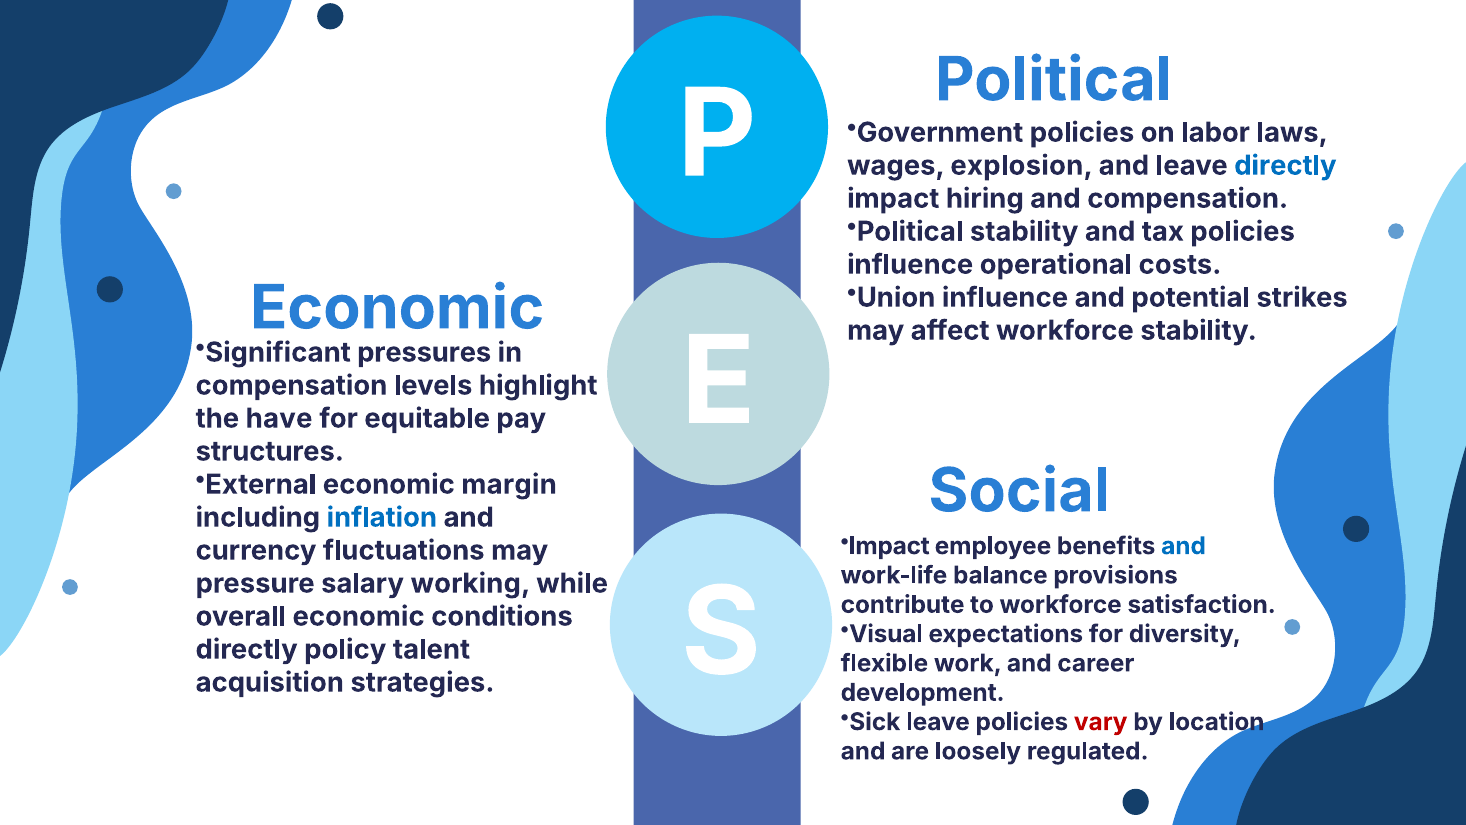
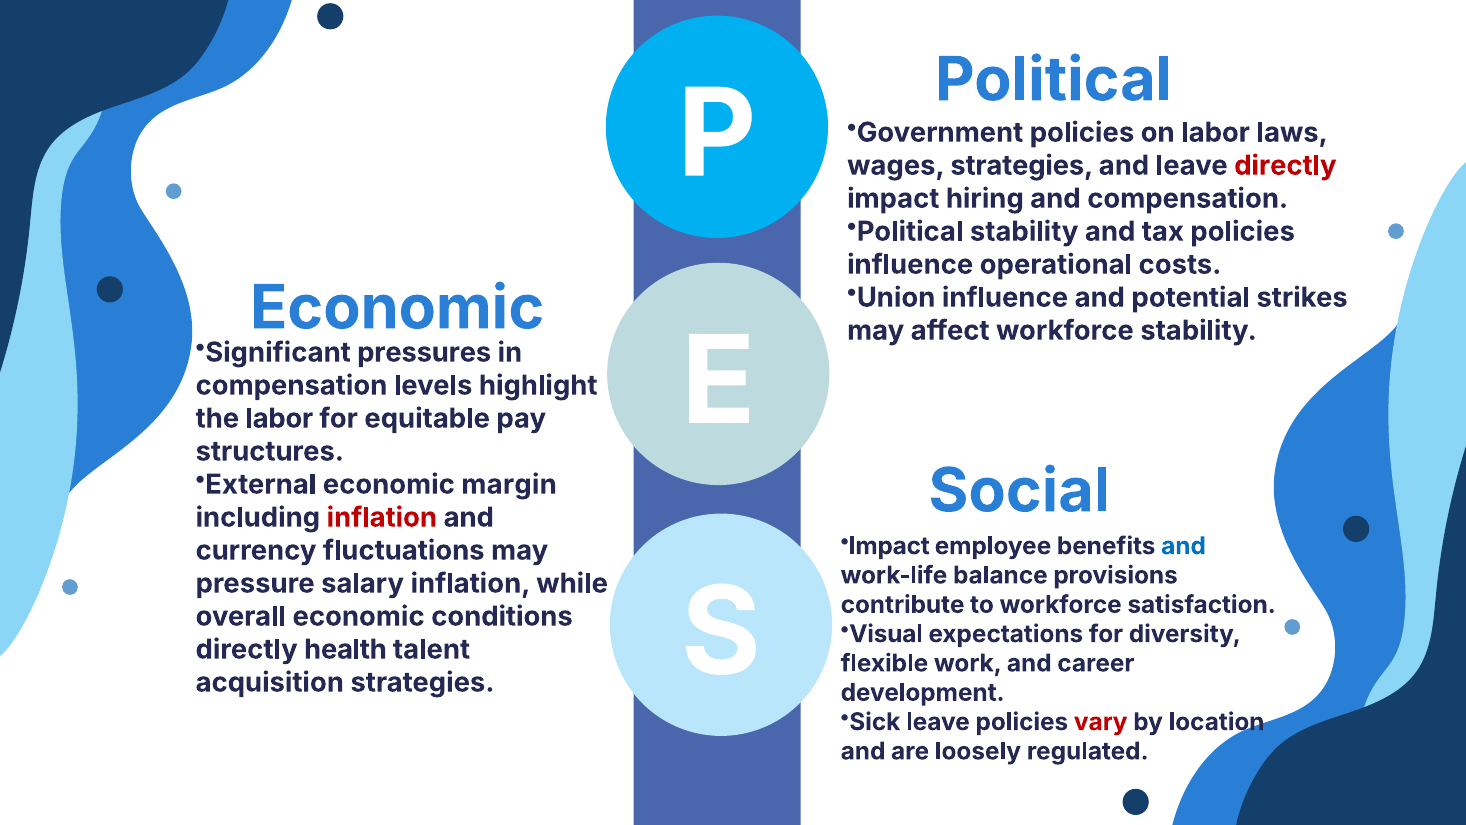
wages explosion: explosion -> strategies (1022, 166)
directly colour: blue -> red (1285, 166)
the have: have -> labor (279, 418)
inflation colour: blue -> red (382, 517)
salary working: working -> inflation (471, 583)
policy: policy -> health (345, 649)
